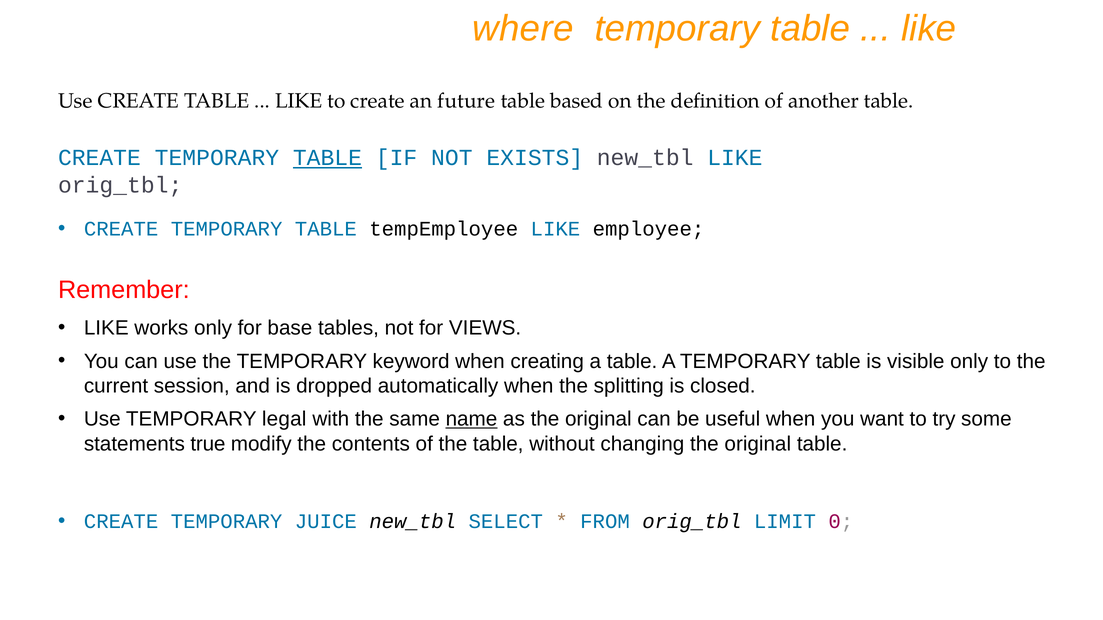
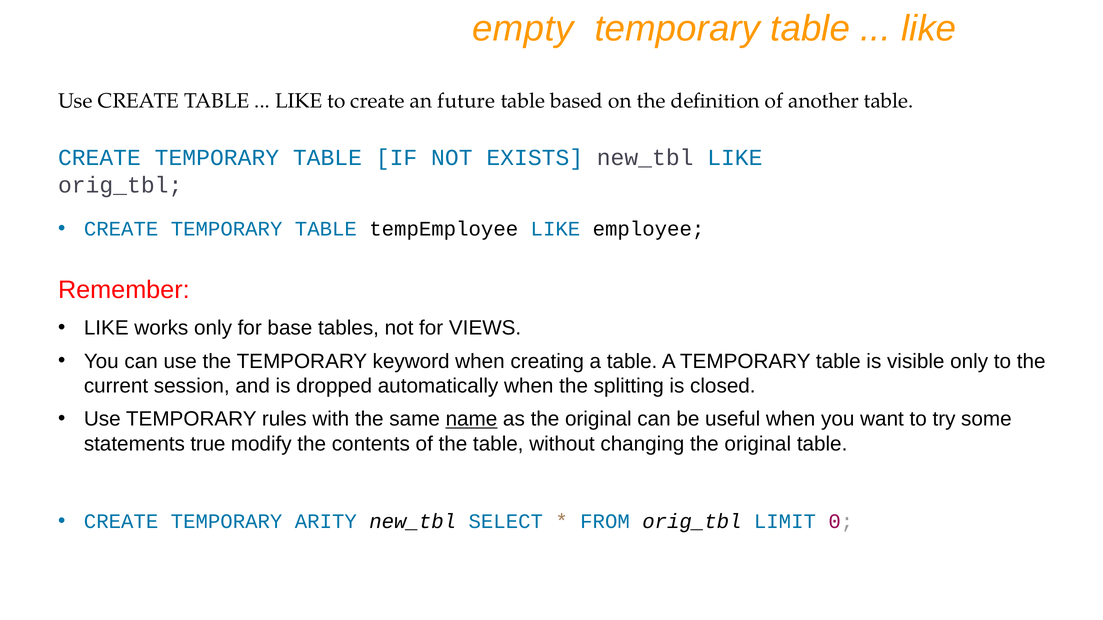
where: where -> empty (523, 29)
TABLE underline: present -> none (327, 158)
legal: legal -> rules (284, 419)
JUICE: JUICE -> ARITY (326, 522)
